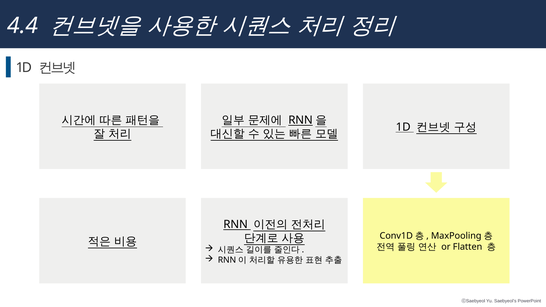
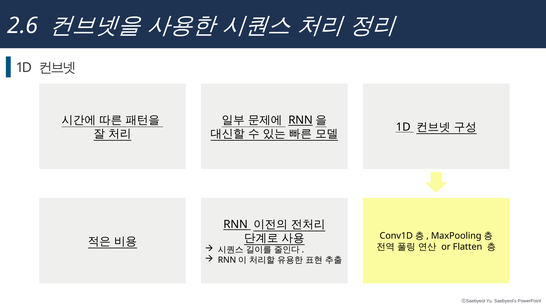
4.4: 4.4 -> 2.6 (23, 26)
